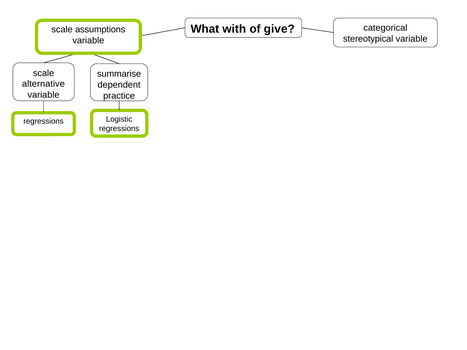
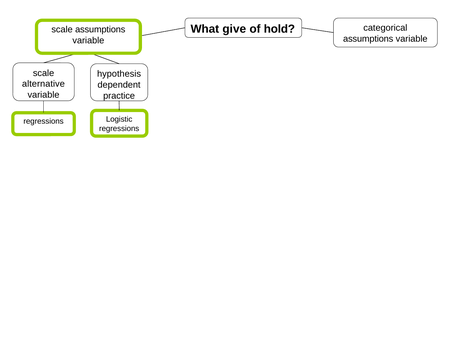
with: with -> give (234, 29)
give: give -> hold (279, 29)
stereotypical: stereotypical -> assumptions (368, 39)
summarise: summarise -> hypothesis (119, 74)
